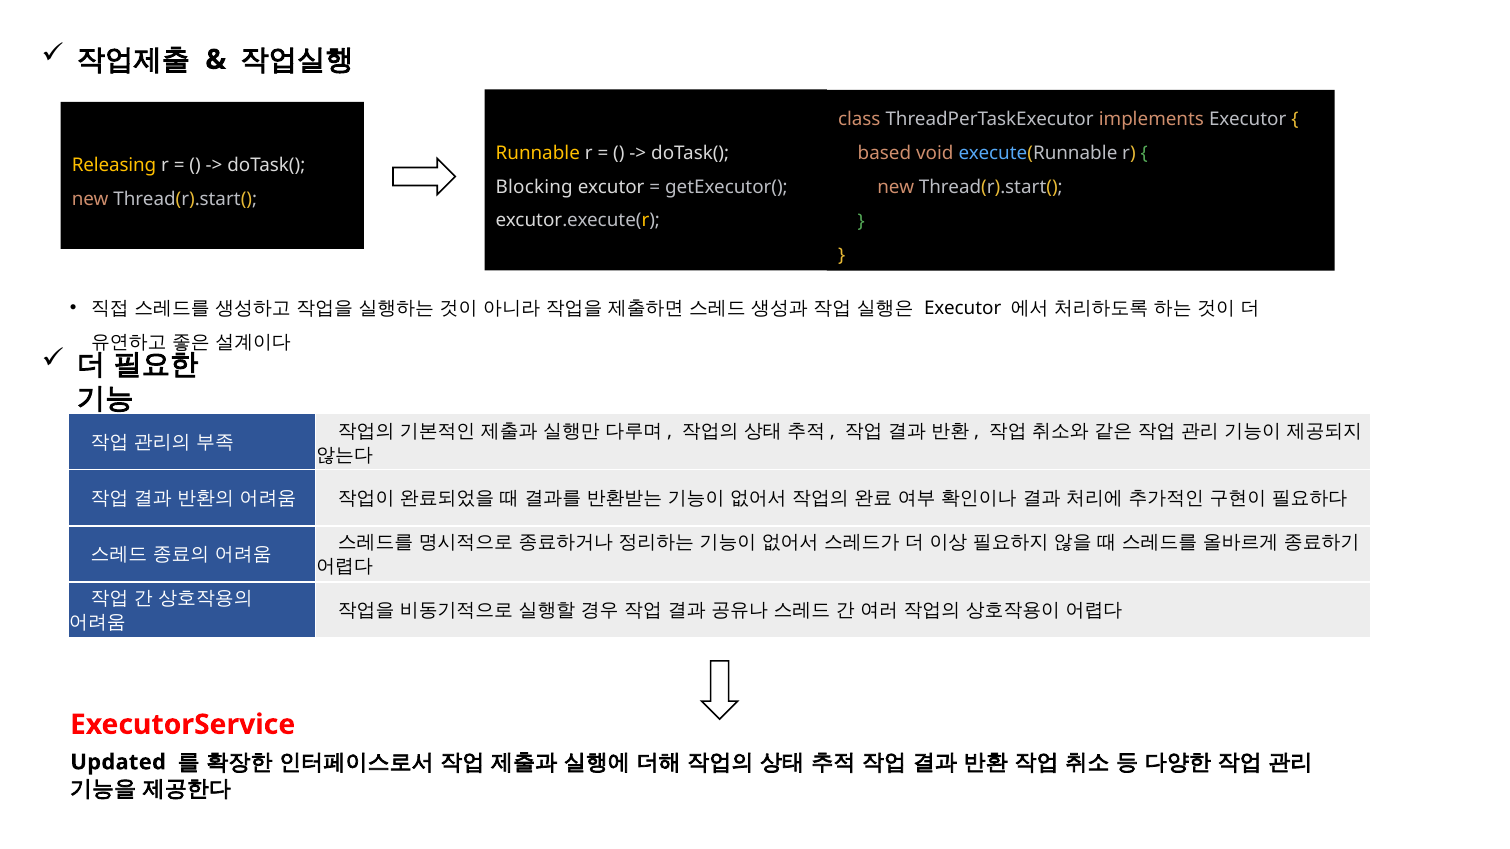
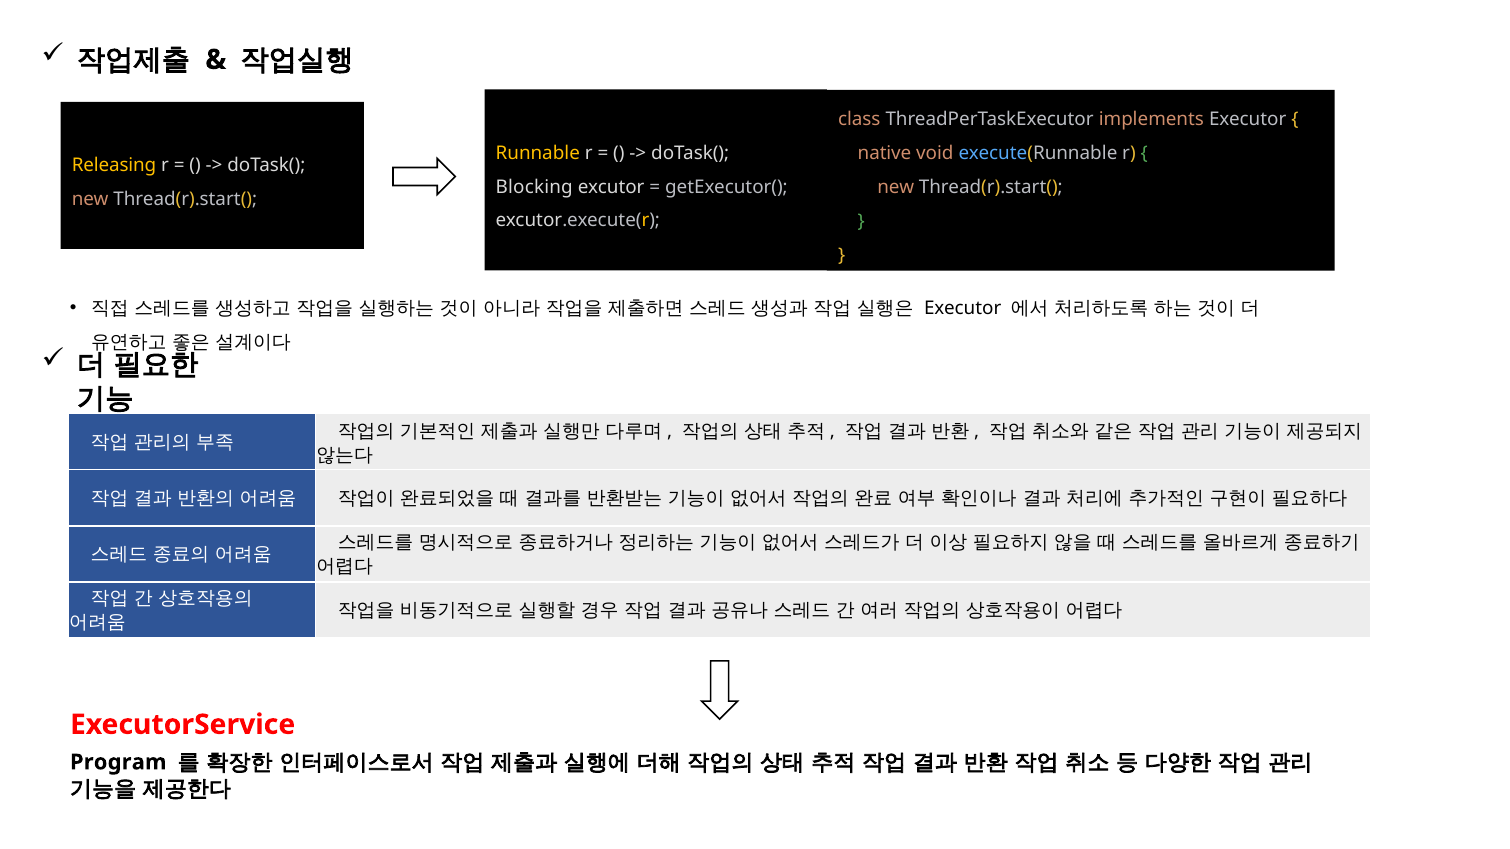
based: based -> native (885, 153)
Updated: Updated -> Program (118, 762)
